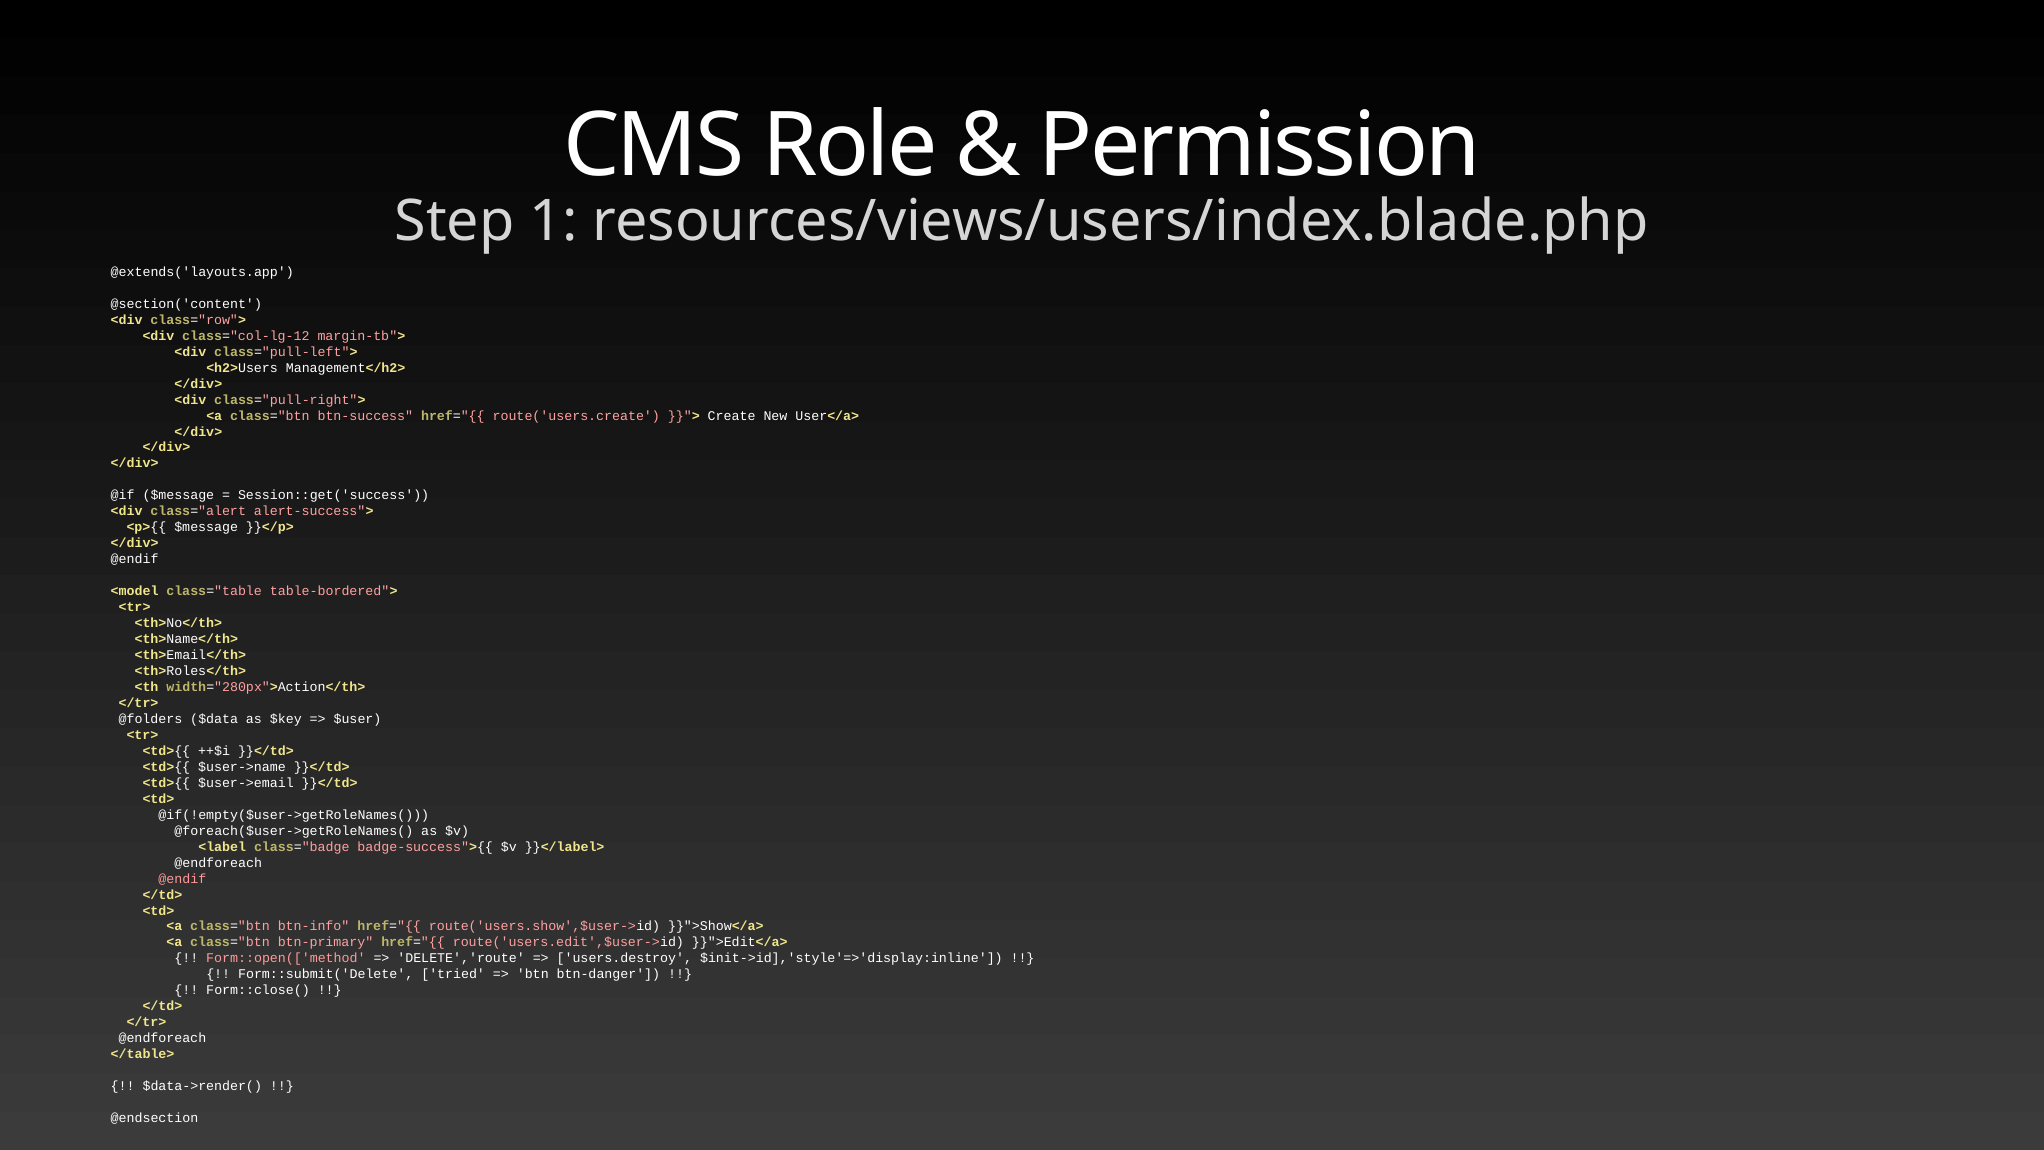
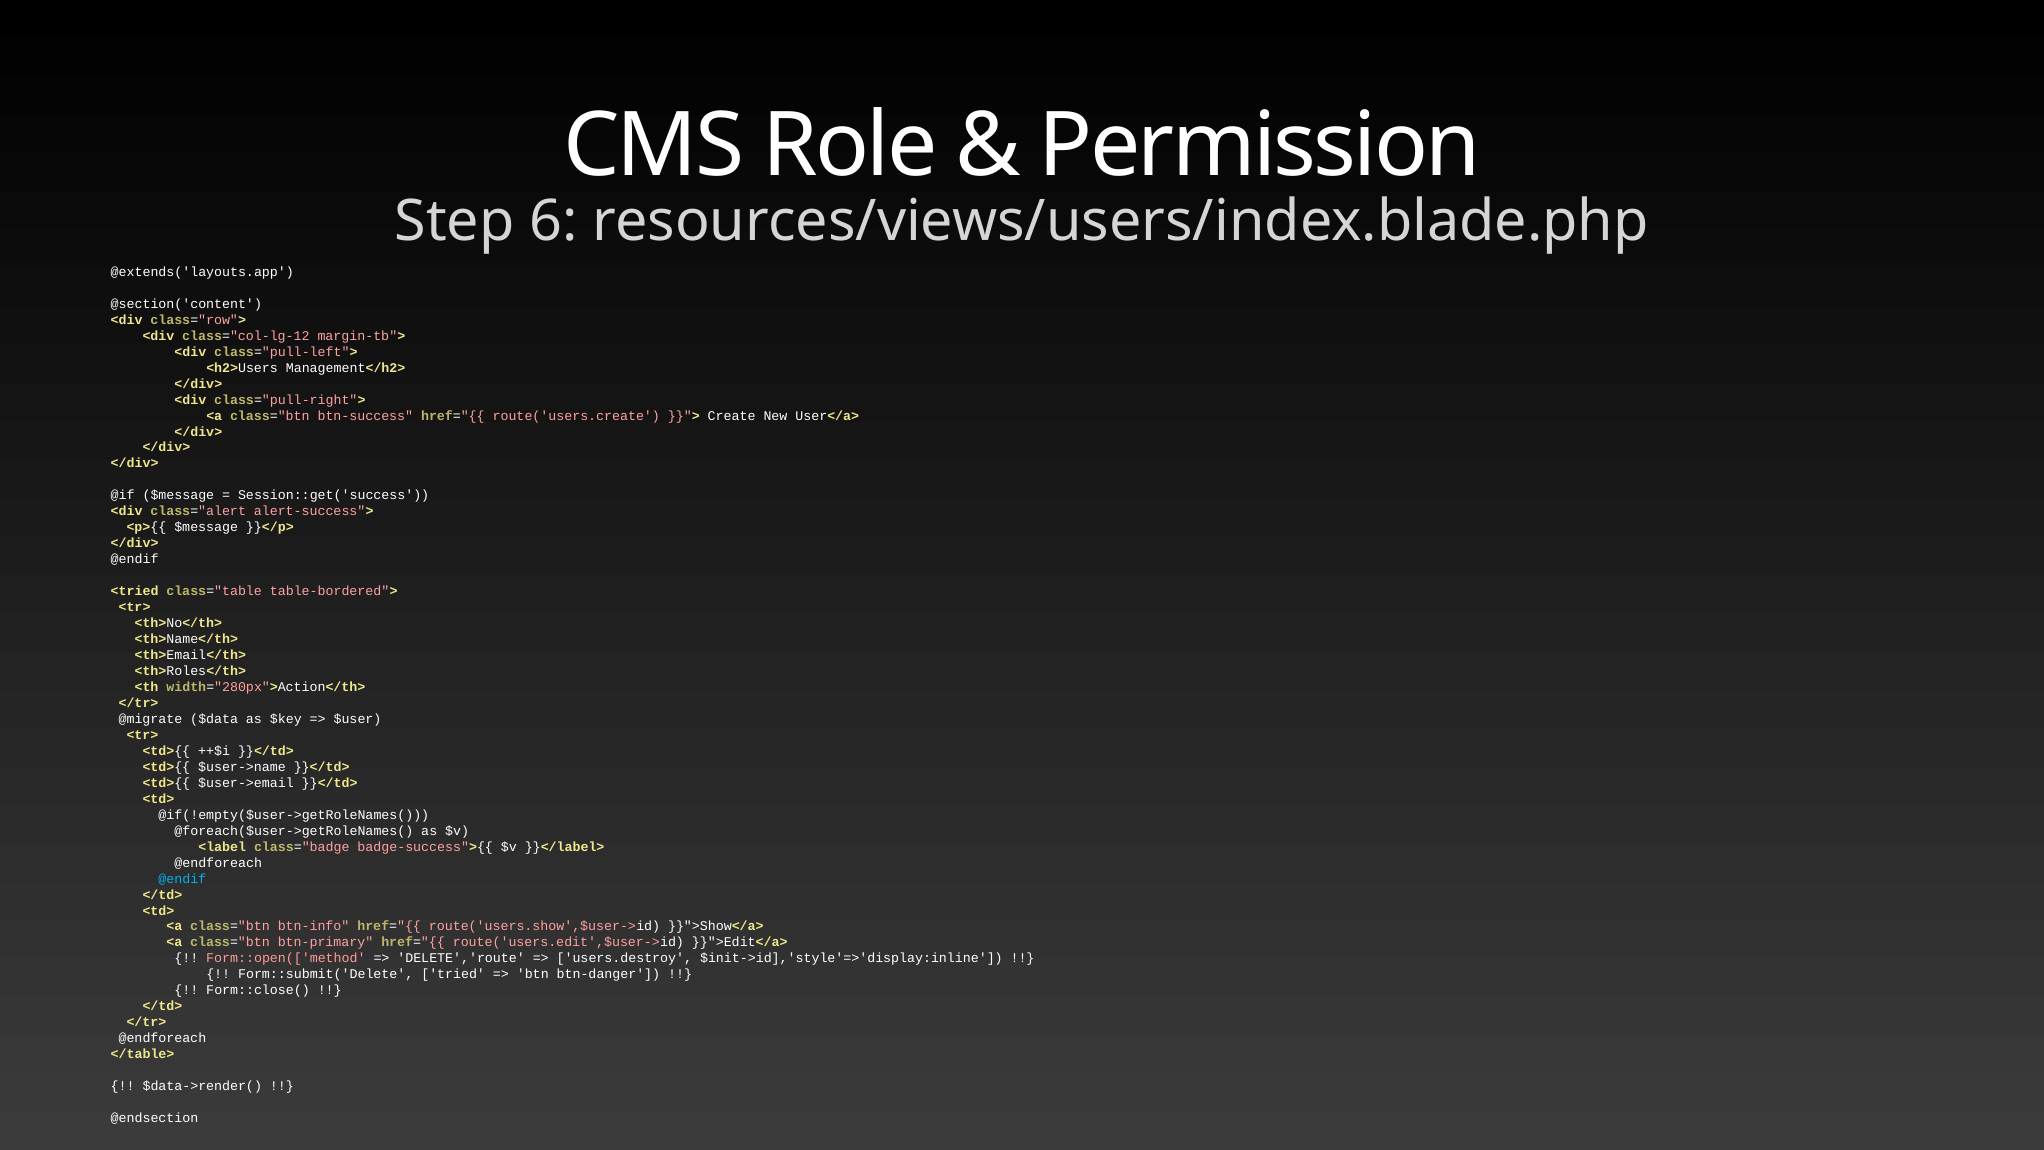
1: 1 -> 6 (554, 222)
<model: <model -> <tried (135, 591)
@folders: @folders -> @migrate (150, 719)
@endif colour: pink -> light blue (182, 879)
